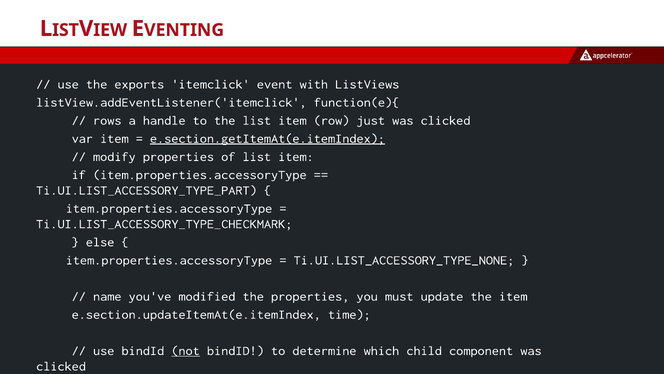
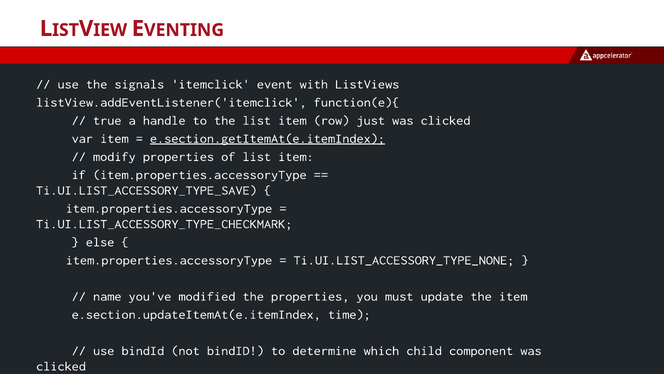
exports: exports -> signals (139, 84)
rows: rows -> true (107, 120)
Ti.UI.LIST_ACCESSORY_TYPE_PART: Ti.UI.LIST_ACCESSORY_TYPE_PART -> Ti.UI.LIST_ACCESSORY_TYPE_SAVE (146, 190)
not underline: present -> none (186, 350)
